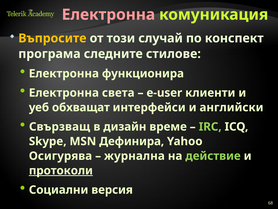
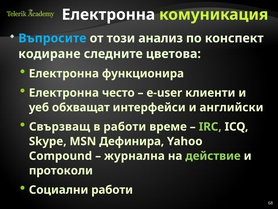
Електронна colour: pink -> white (108, 15)
Въпросите colour: yellow -> light blue (52, 38)
случай: случай -> анализ (161, 38)
програма: програма -> кодиране (49, 54)
стилове: стилове -> цветова (173, 54)
света: света -> често (118, 93)
в дизайн: дизайн -> работи (125, 126)
Осигурява: Осигурява -> Compound (60, 156)
протоколи underline: present -> none (61, 170)
Социални версия: версия -> работи (112, 189)
